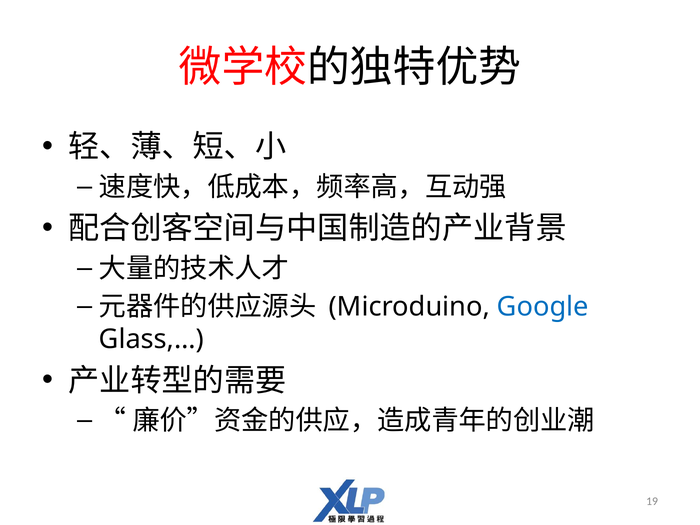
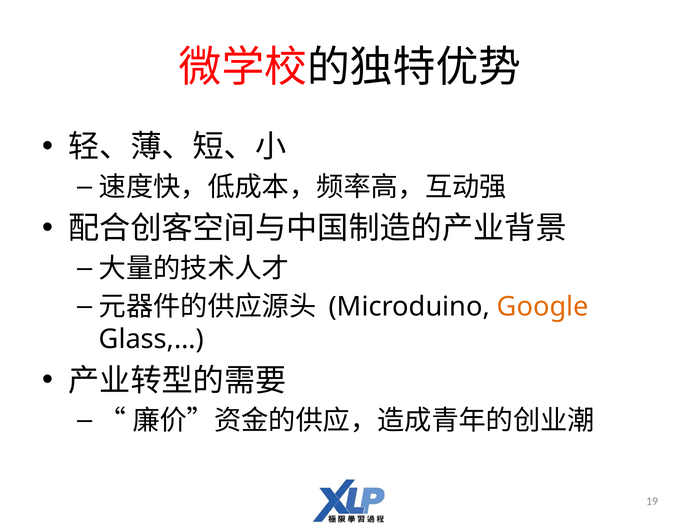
Google colour: blue -> orange (543, 307)
